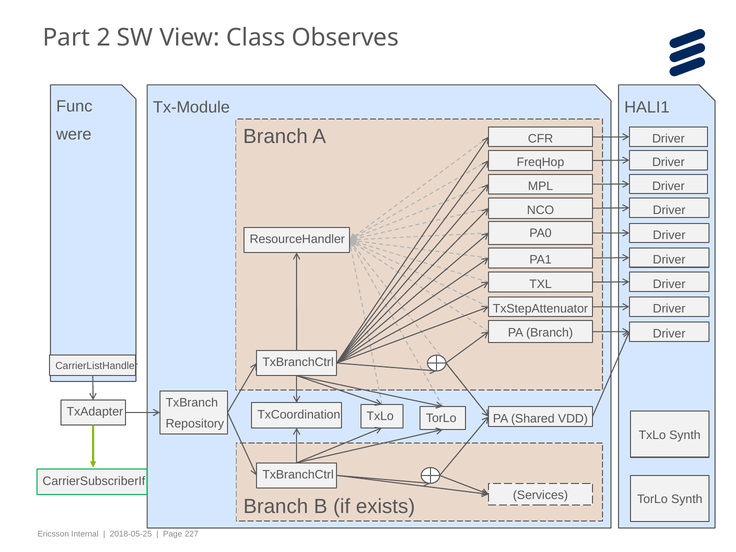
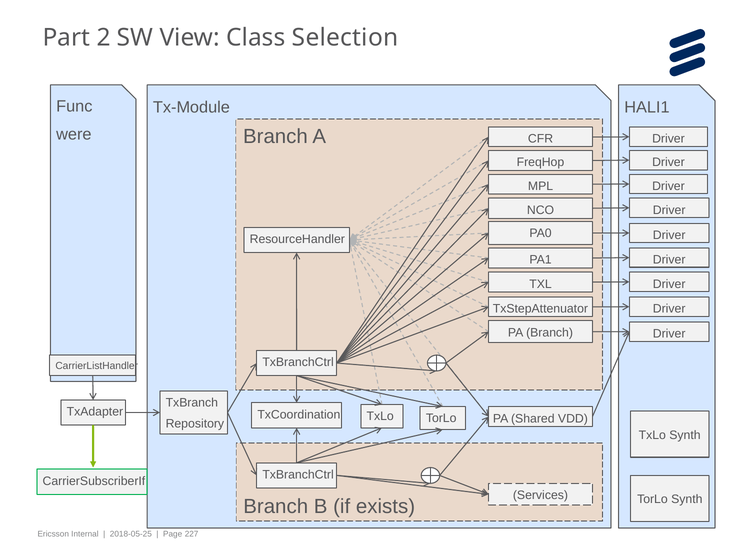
Observes: Observes -> Selection (345, 37)
